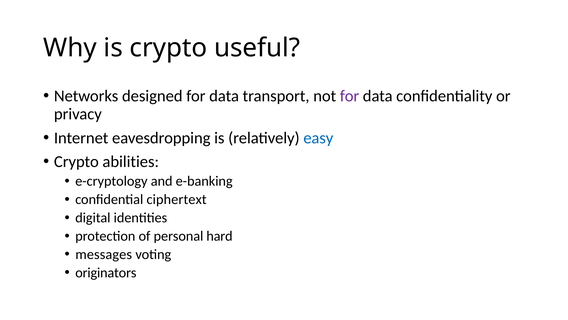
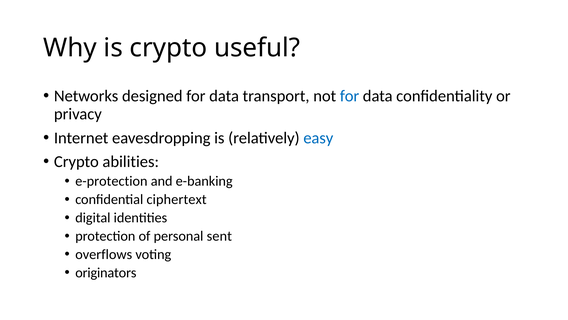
for colour: purple -> blue (350, 96)
e-cryptology: e-cryptology -> e-protection (111, 181)
hard: hard -> sent (219, 236)
messages: messages -> overflows (104, 254)
